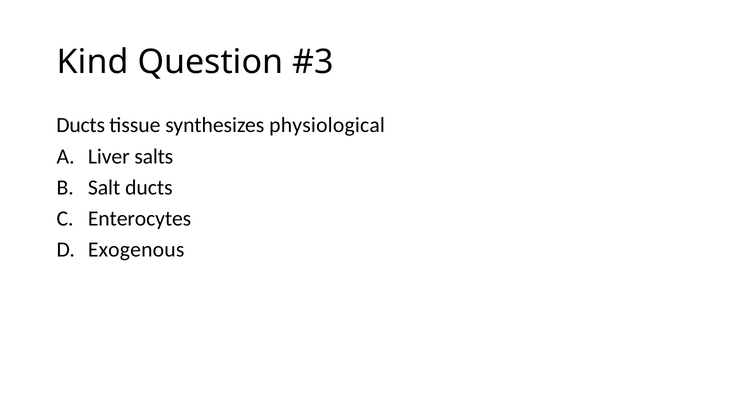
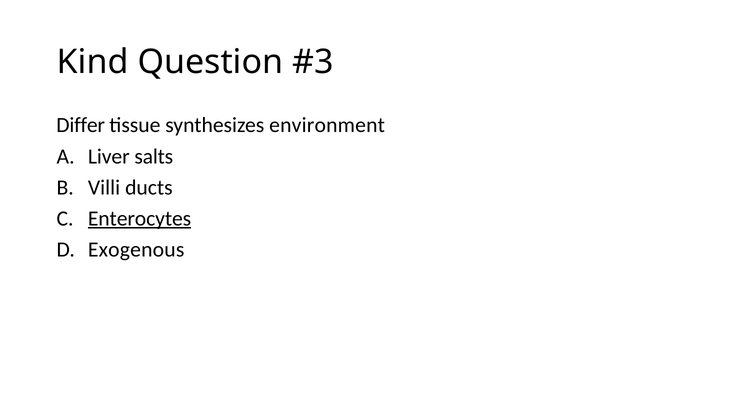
Ducts: Ducts -> Differ (81, 125)
physiological: physiological -> environment (327, 125)
Salt: Salt -> Villi (104, 188)
Enterocytes underline: none -> present (140, 219)
